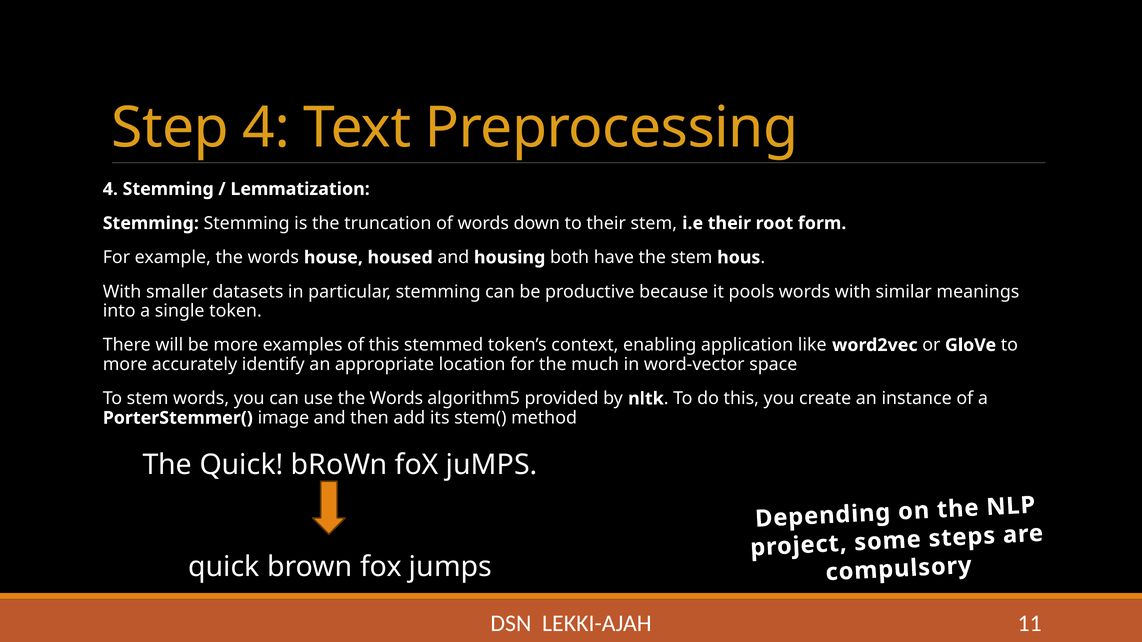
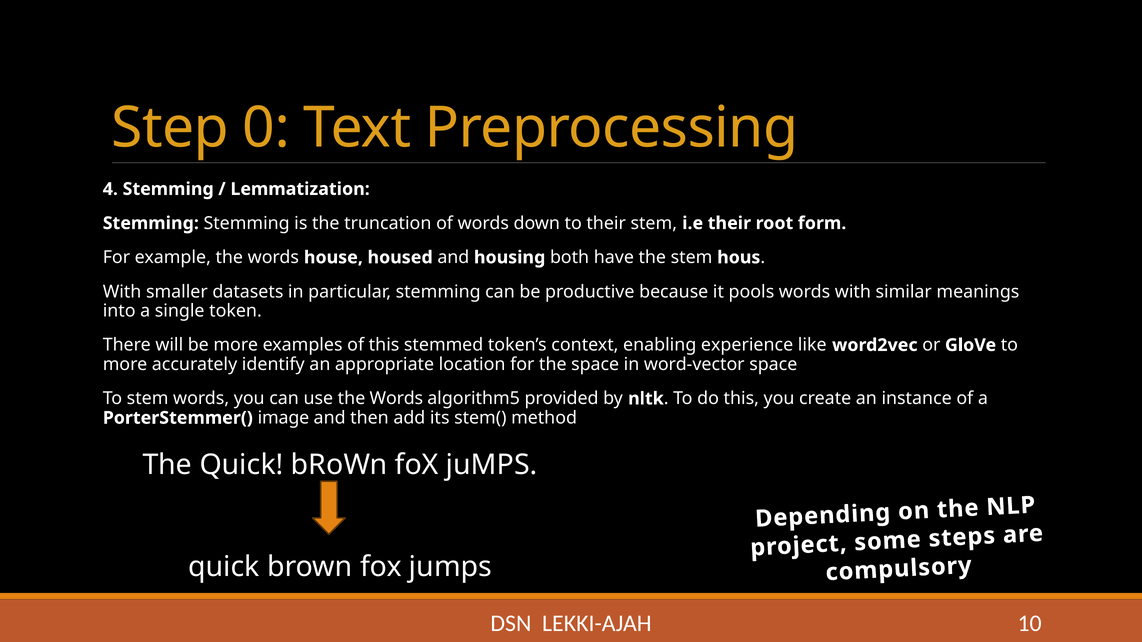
Step 4: 4 -> 0 (266, 128)
application: application -> experience (747, 345)
the much: much -> space (595, 365)
11: 11 -> 10 (1030, 624)
